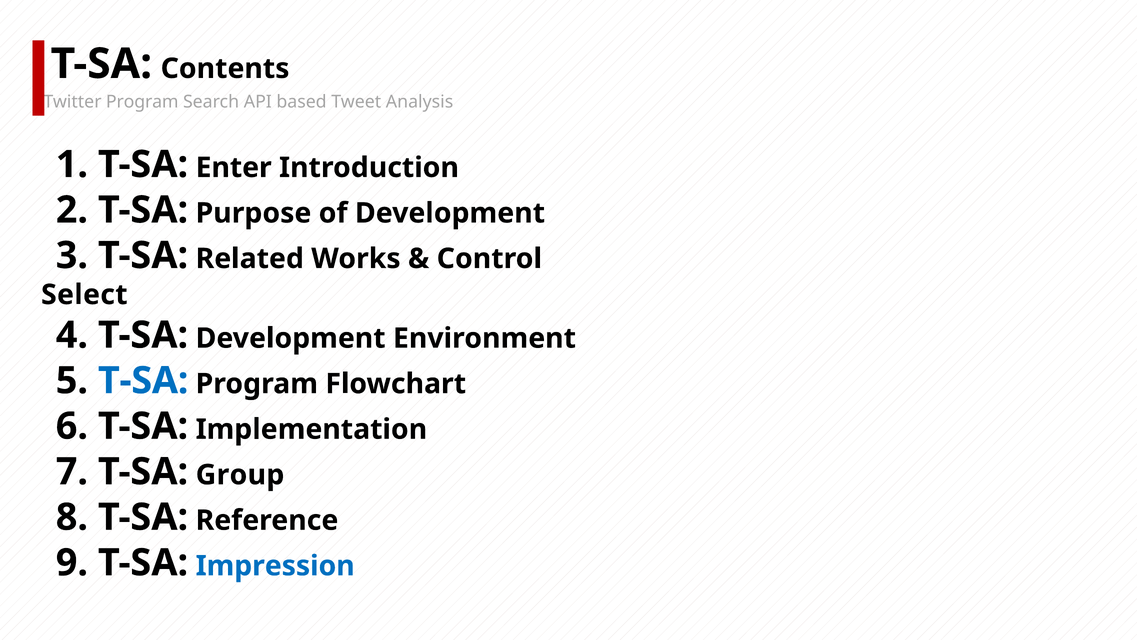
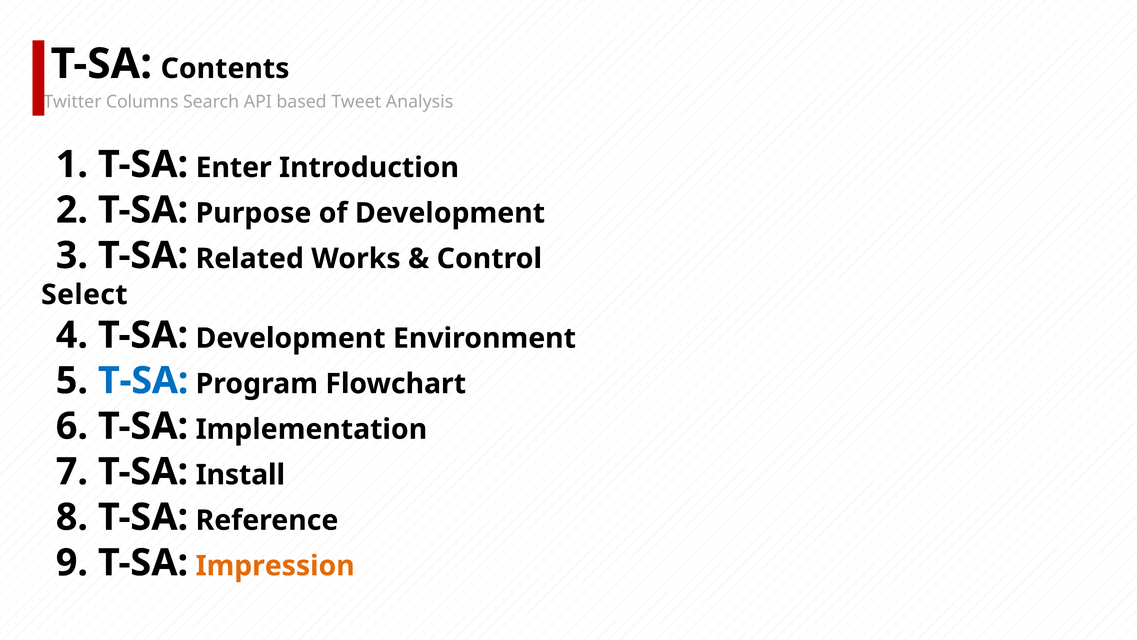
Twitter Program: Program -> Columns (142, 102)
Group: Group -> Install (240, 475)
Impression colour: blue -> orange (275, 566)
